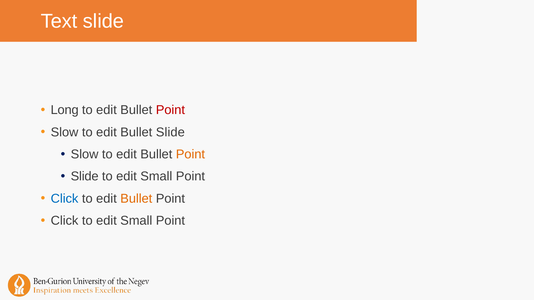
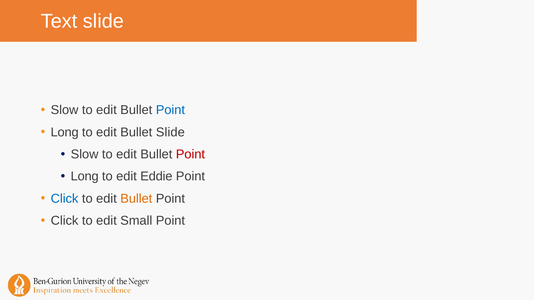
Long: Long -> Slow (65, 110)
Point colour: red -> blue (170, 110)
Slow: Slow -> Long (65, 132)
Point colour: orange -> red (190, 154)
Slide: Slide -> Long (85, 177)
Small: Small -> Eddie (156, 177)
